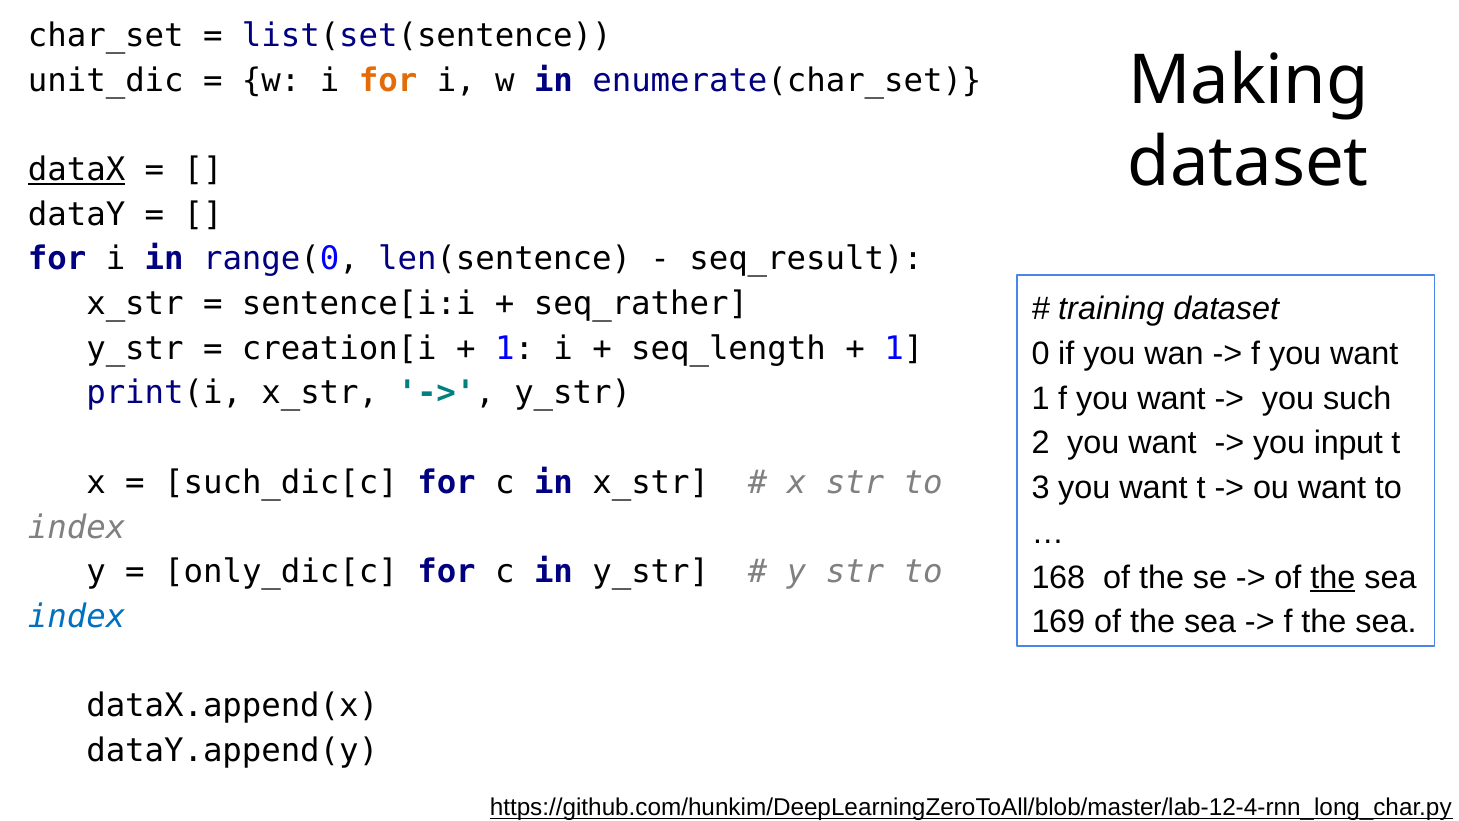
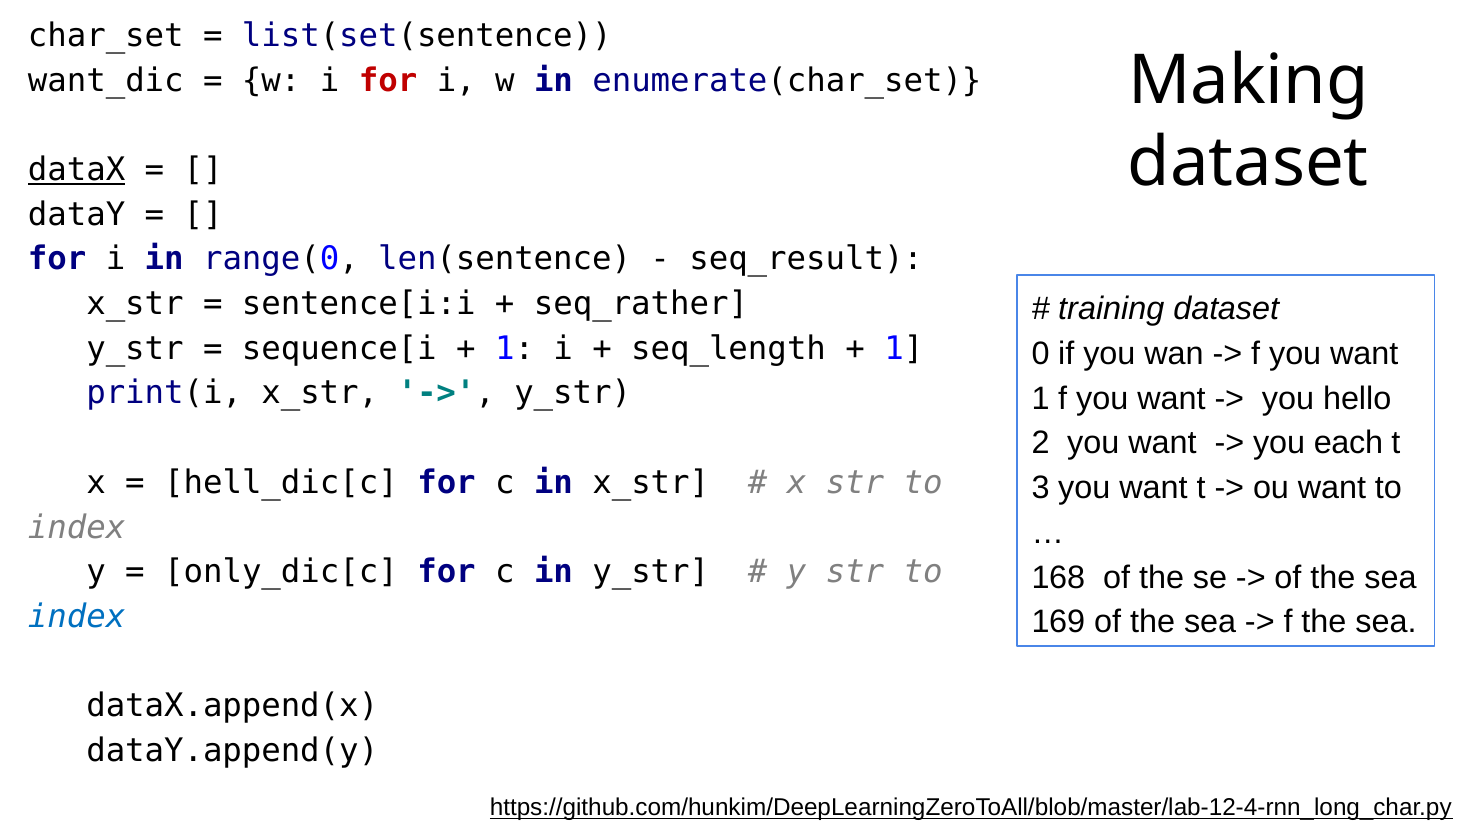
unit_dic: unit_dic -> want_dic (106, 80)
for colour: orange -> red (388, 80)
creation[i: creation[i -> sequence[i (339, 348)
such: such -> hello (1357, 398)
input: input -> each (1348, 443)
such_dic[c: such_dic[c -> hell_dic[c (281, 482)
the underline: present -> none (1333, 577)
